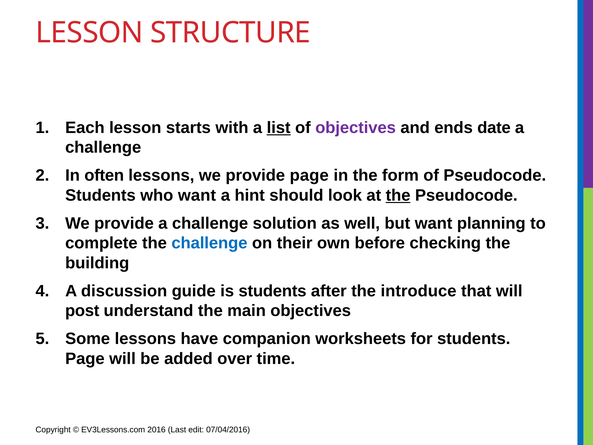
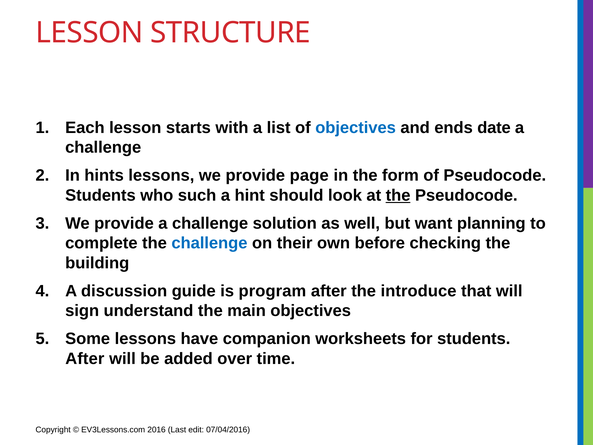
list underline: present -> none (279, 128)
objectives colour: purple -> blue (356, 128)
often: often -> hints (104, 175)
who want: want -> such (197, 195)
is students: students -> program (272, 291)
post: post -> sign (82, 311)
Page: Page -> After (85, 358)
